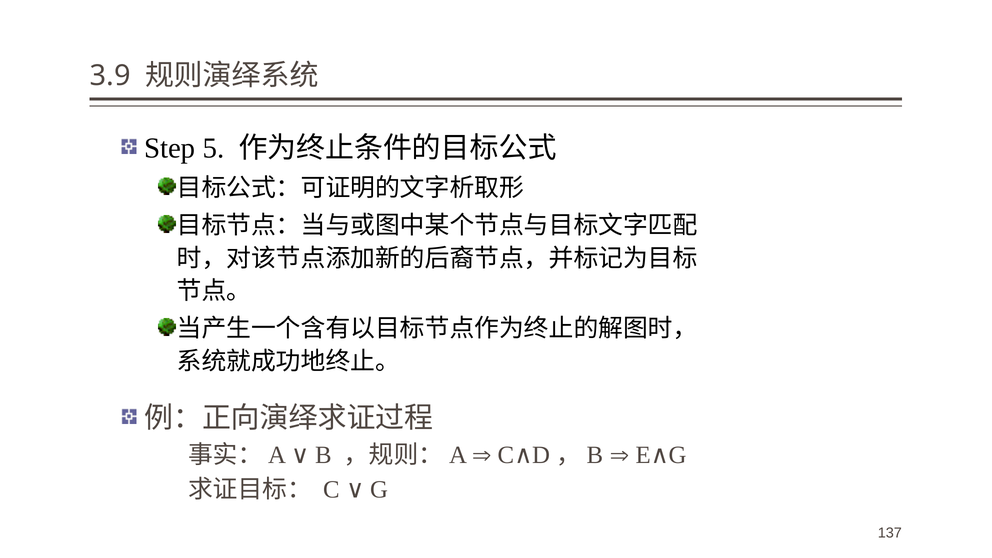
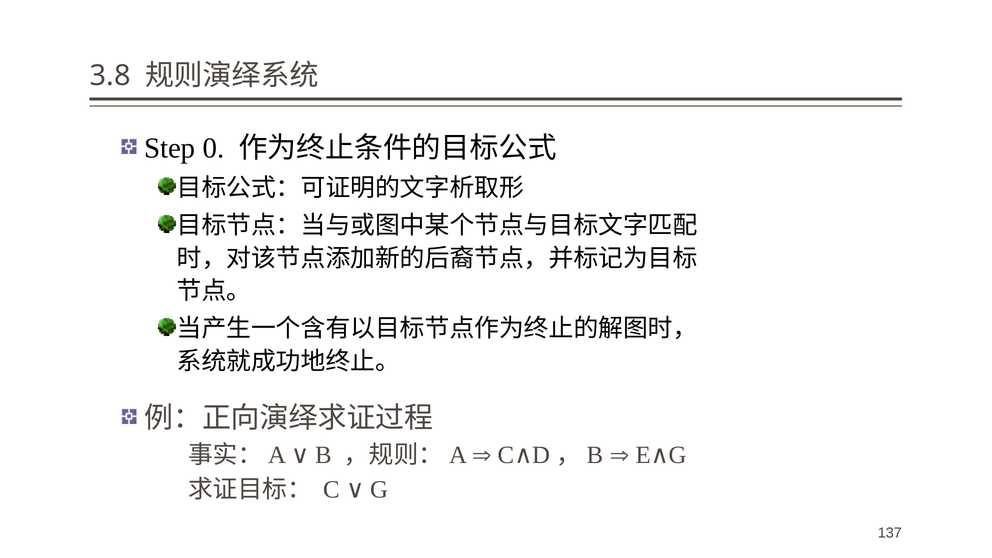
3.9: 3.9 -> 3.8 (110, 76)
5: 5 -> 0 (213, 148)
